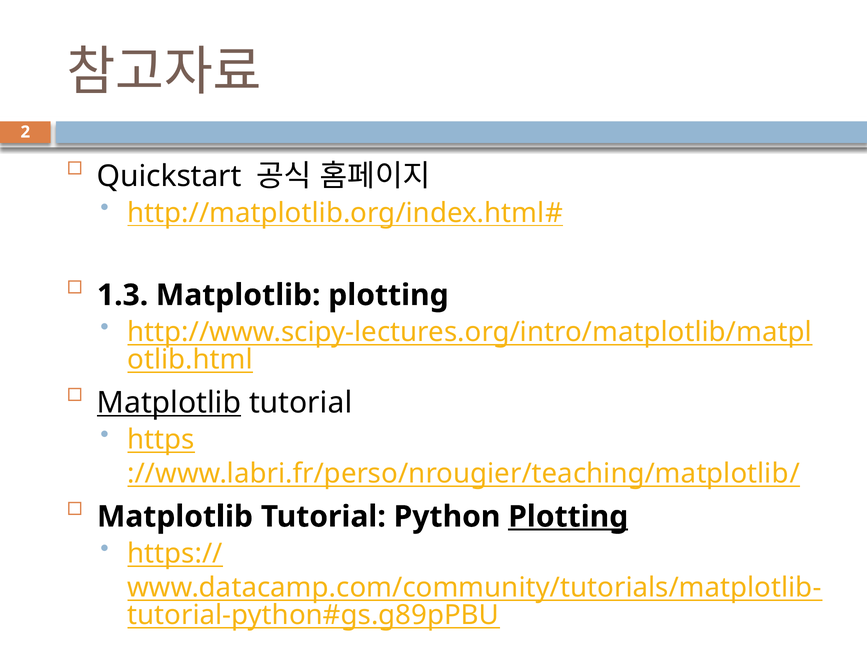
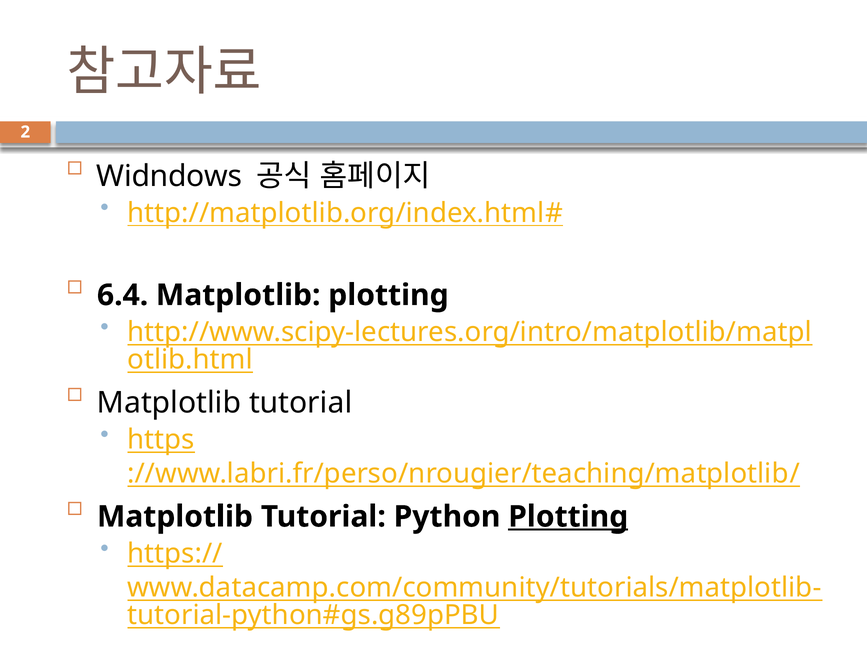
Quickstart: Quickstart -> Widndows (169, 176)
1.3: 1.3 -> 6.4 (123, 295)
Matplotlib underline: present -> none (169, 403)
